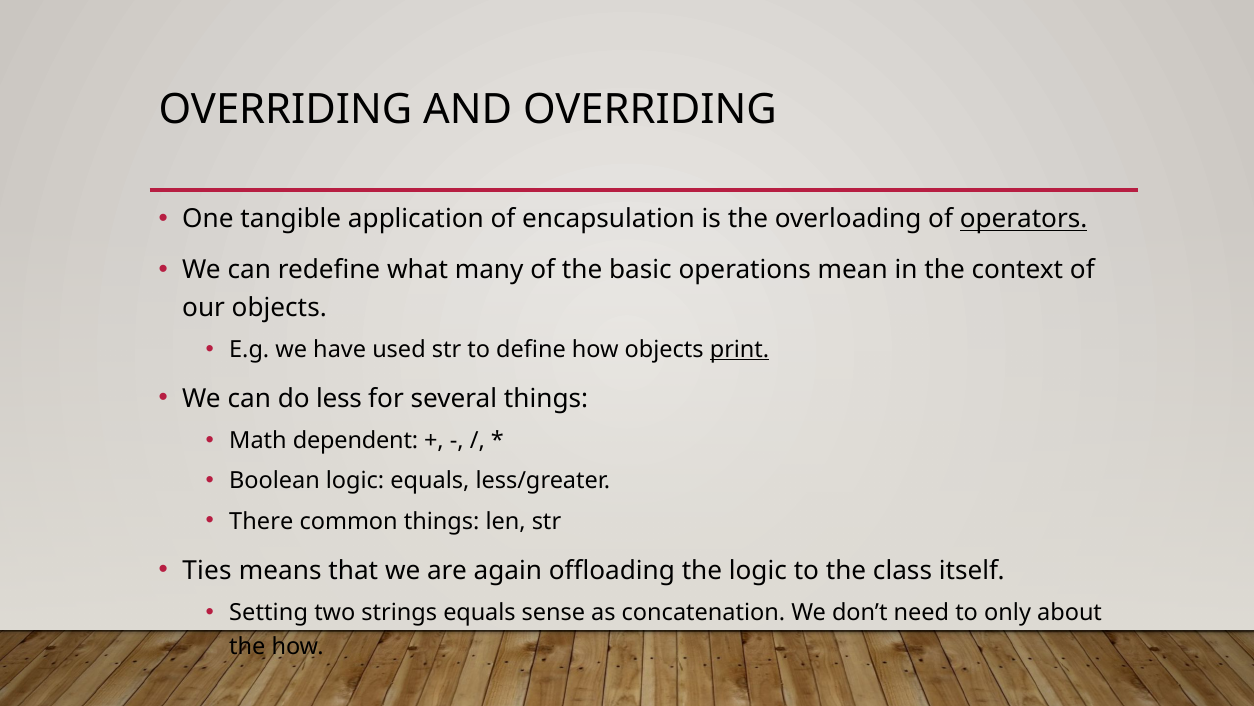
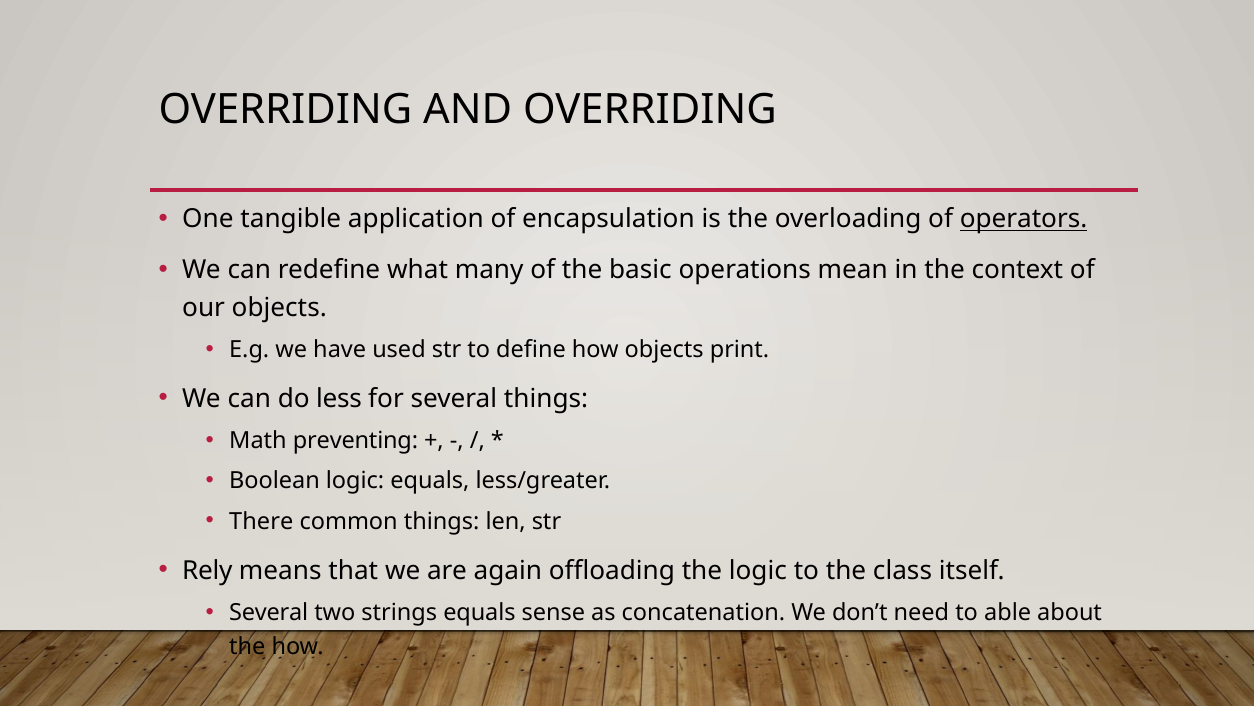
print underline: present -> none (740, 349)
dependent: dependent -> preventing (355, 440)
Ties: Ties -> Rely (207, 570)
Setting: Setting -> Several (269, 612)
only: only -> able (1008, 612)
